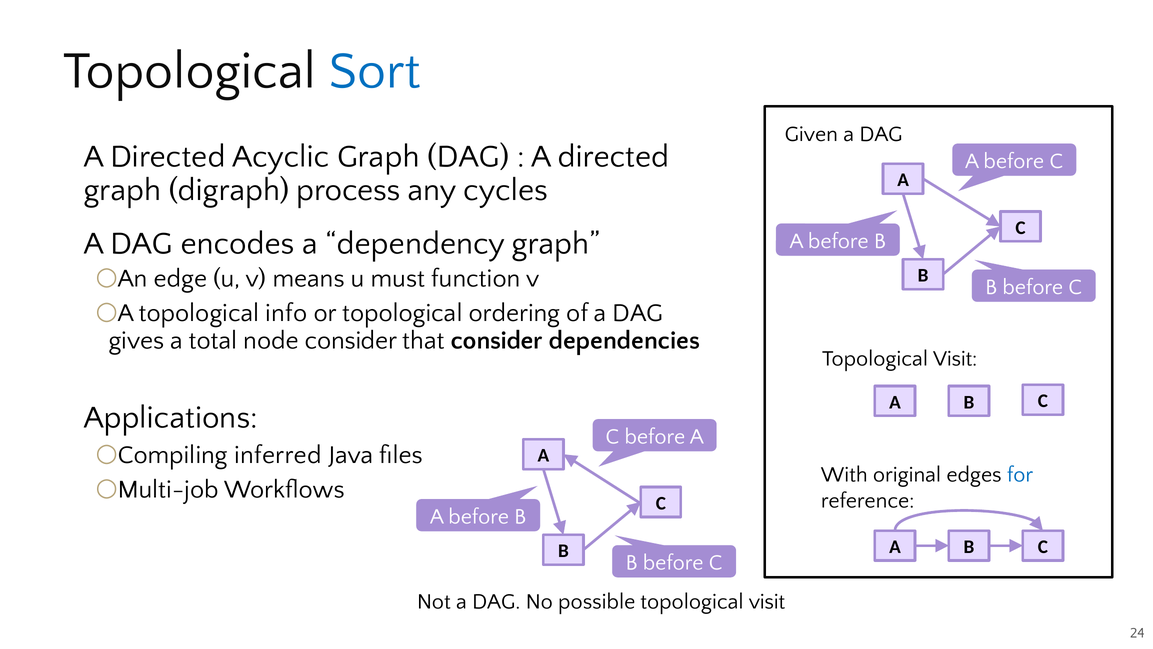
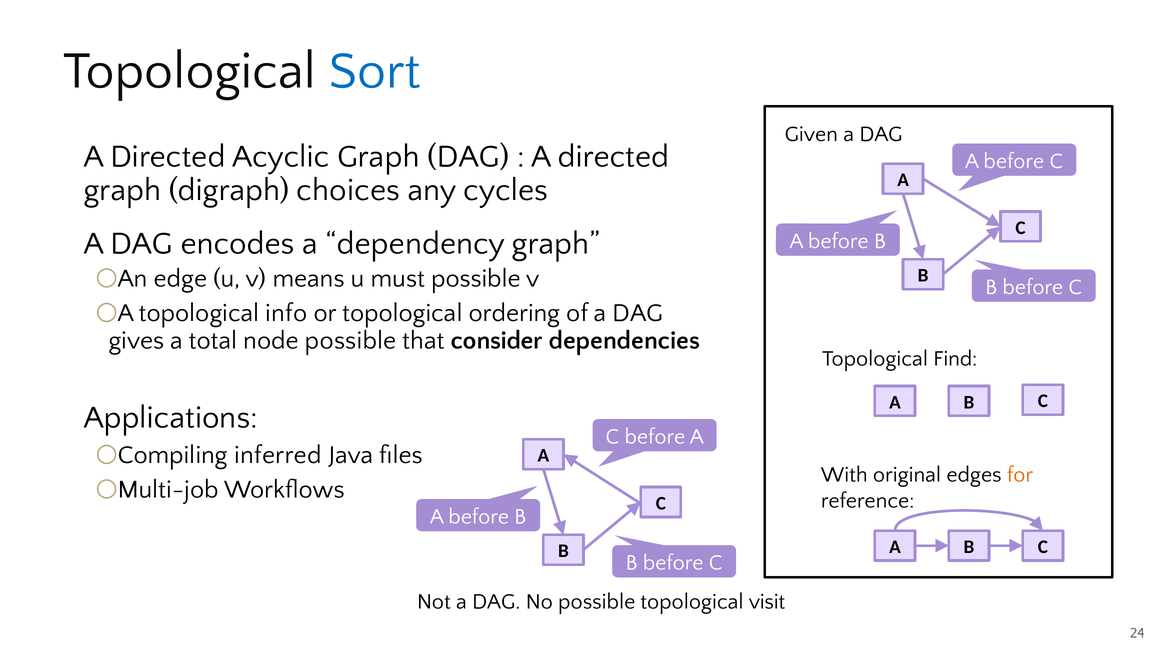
process: process -> choices (348, 190)
must function: function -> possible (476, 278)
node consider: consider -> possible (351, 340)
Visit: Visit -> Find (955, 358)
for colour: blue -> orange (1020, 474)
